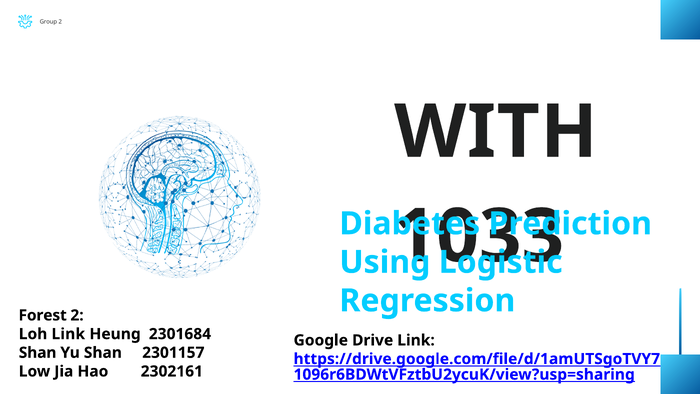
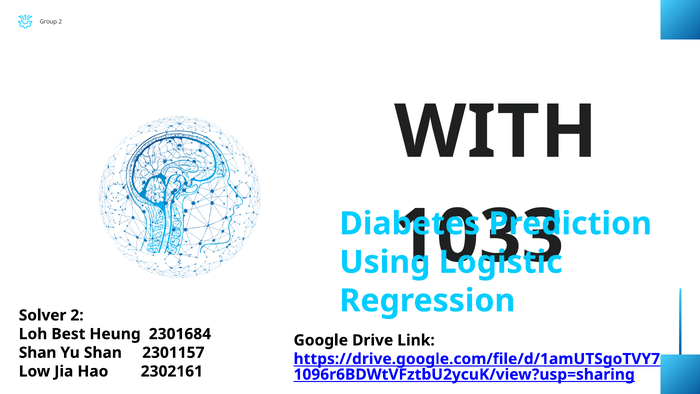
Forest: Forest -> Solver (43, 315)
Loh Link: Link -> Best (68, 334)
